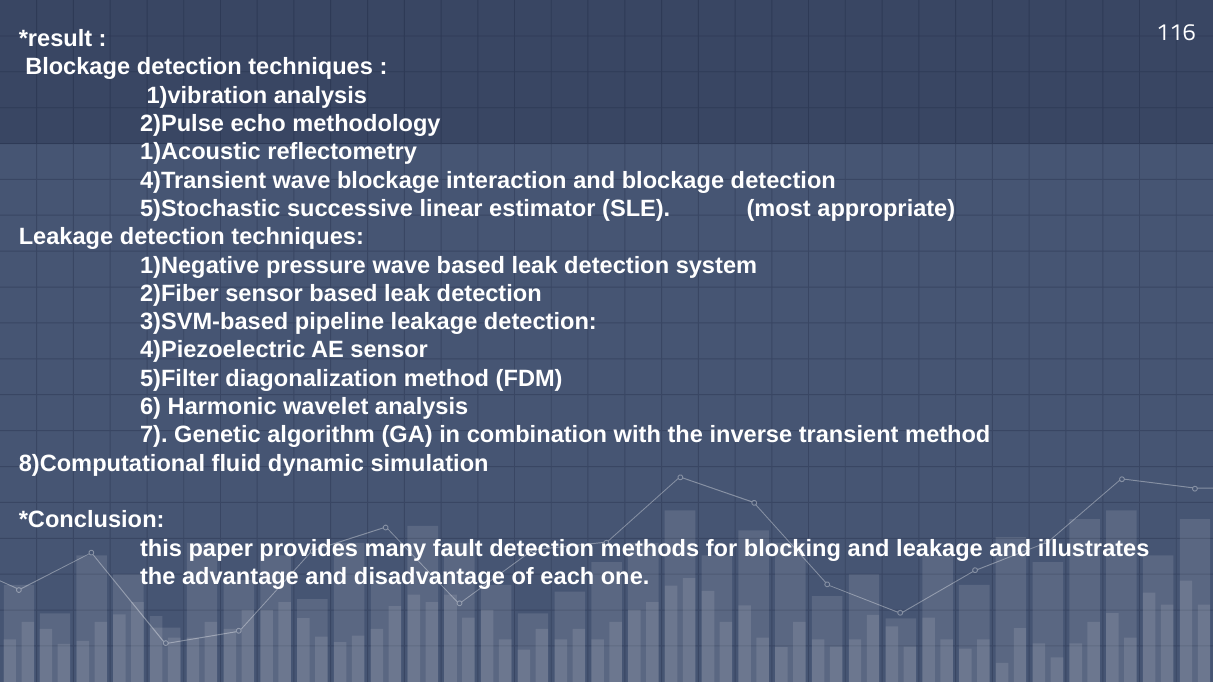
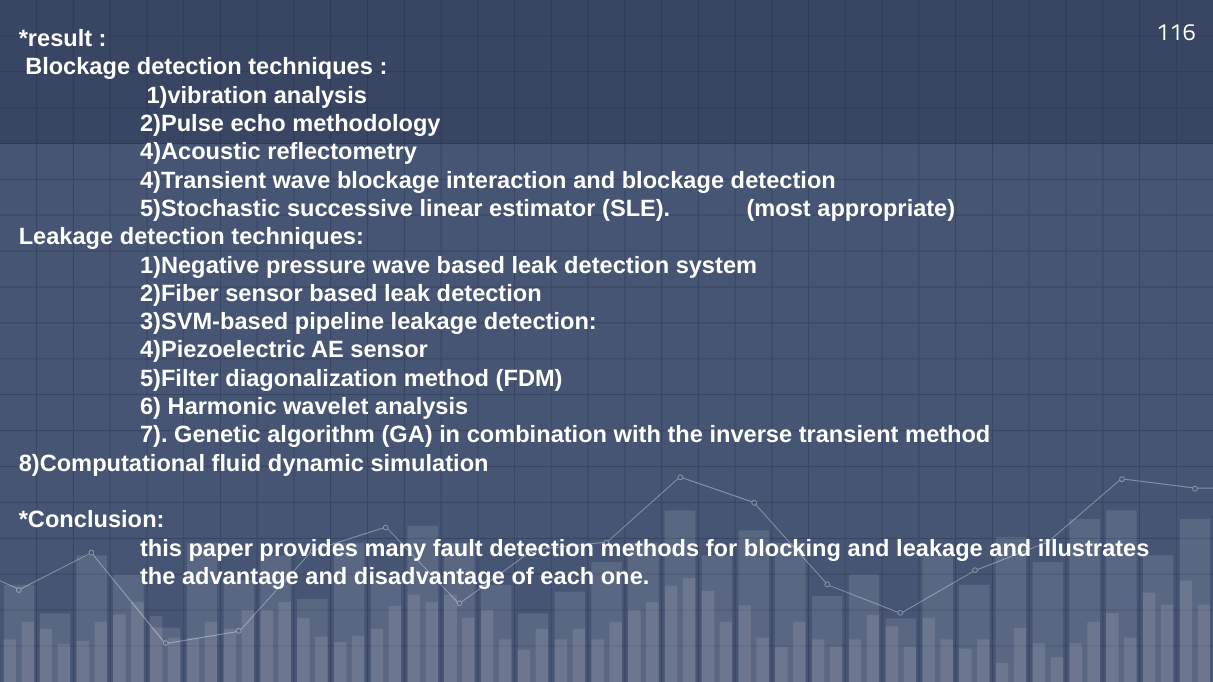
1)Acoustic: 1)Acoustic -> 4)Acoustic (200, 152)
